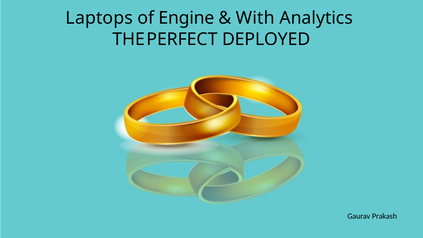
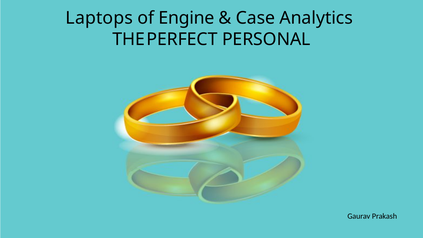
With: With -> Case (255, 18)
DEPLOYED: DEPLOYED -> PERSONAL (266, 39)
